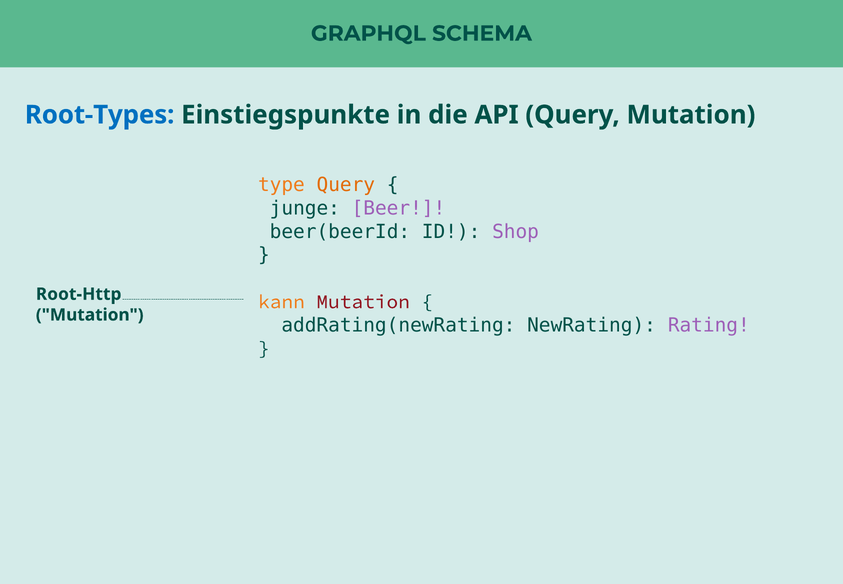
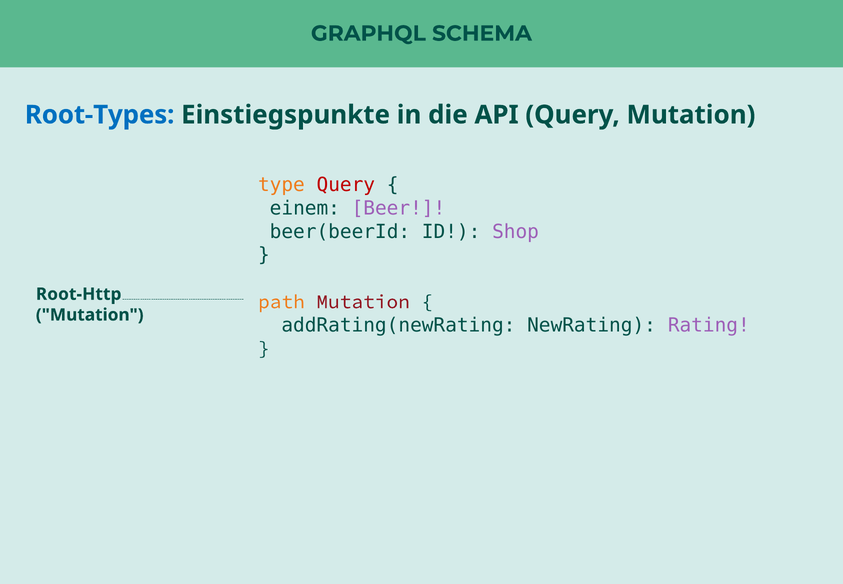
Query colour: orange -> red (346, 185)
junge: junge -> einem (305, 208)
kann: kann -> path (281, 302)
